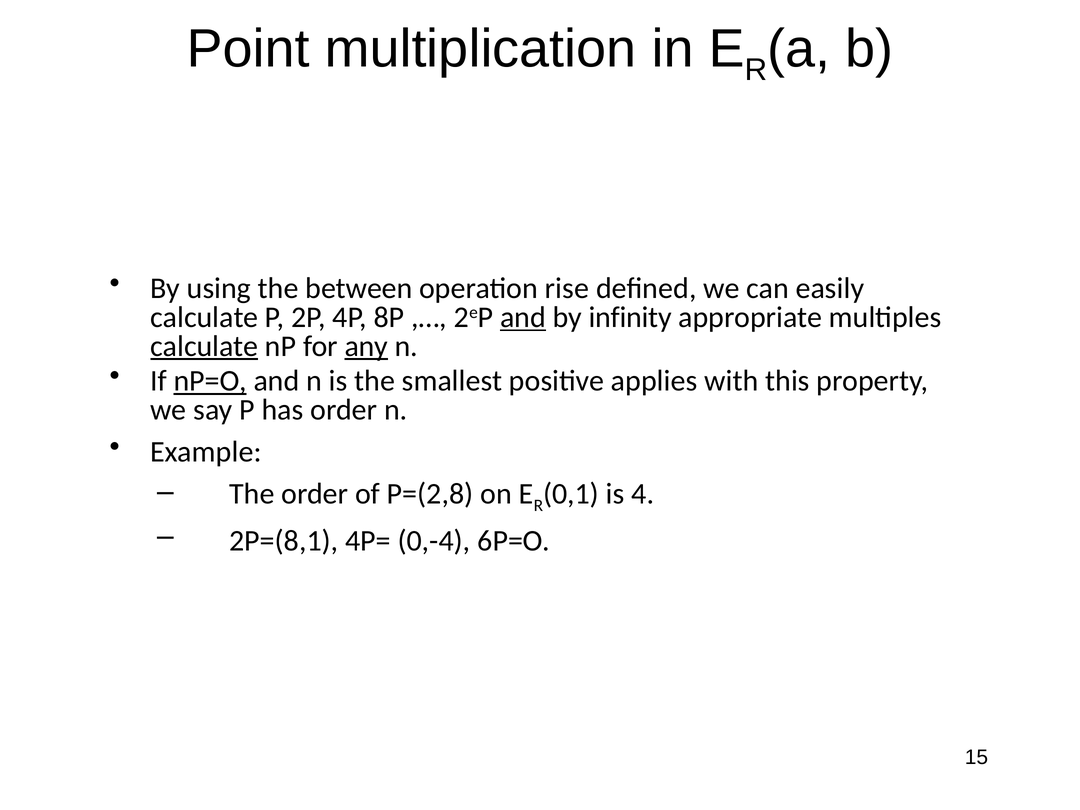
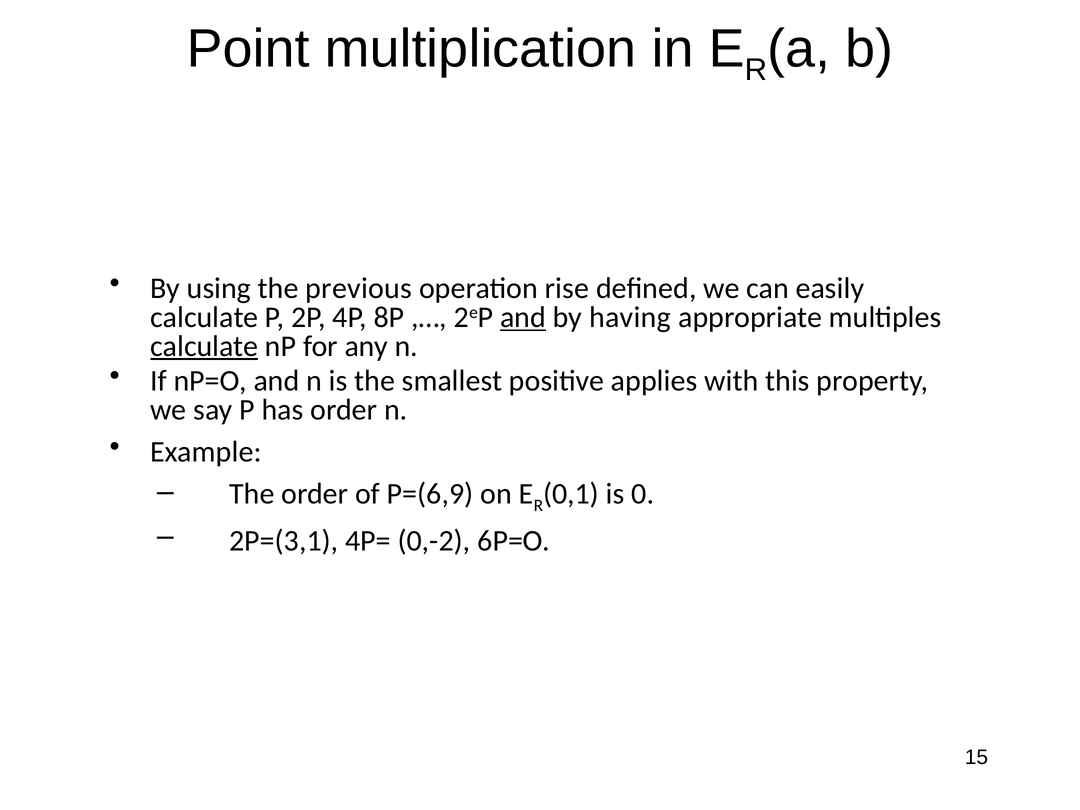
between: between -> previous (359, 289)
infinity: infinity -> having (630, 317)
any underline: present -> none (366, 346)
nP=O underline: present -> none (210, 381)
P=(2,8: P=(2,8 -> P=(6,9 (430, 494)
4: 4 -> 0 (643, 494)
2P=(8,1: 2P=(8,1 -> 2P=(3,1 (284, 541)
0,-4: 0,-4 -> 0,-2 (434, 541)
